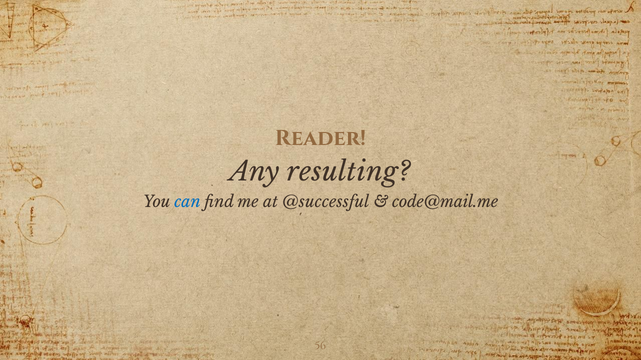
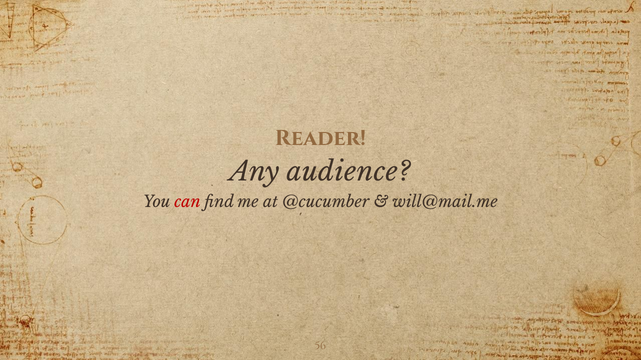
resulting: resulting -> audience (349, 172)
can colour: blue -> red (187, 202)
@successful: @successful -> @cucumber (326, 202)
code@mail.me: code@mail.me -> will@mail.me (445, 202)
